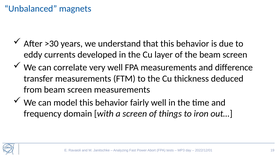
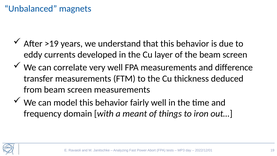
>30: >30 -> >19 (52, 44)
a screen: screen -> meant (135, 114)
